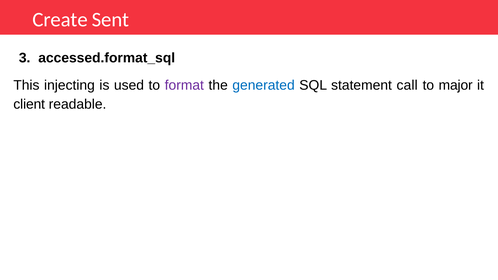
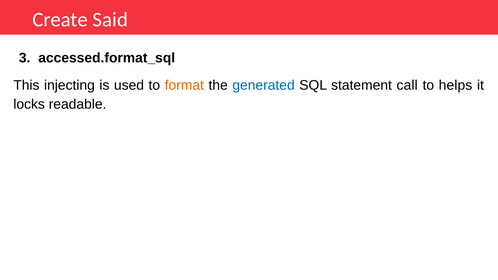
Sent: Sent -> Said (110, 20)
format colour: purple -> orange (184, 85)
major: major -> helps (456, 85)
client: client -> locks (29, 104)
